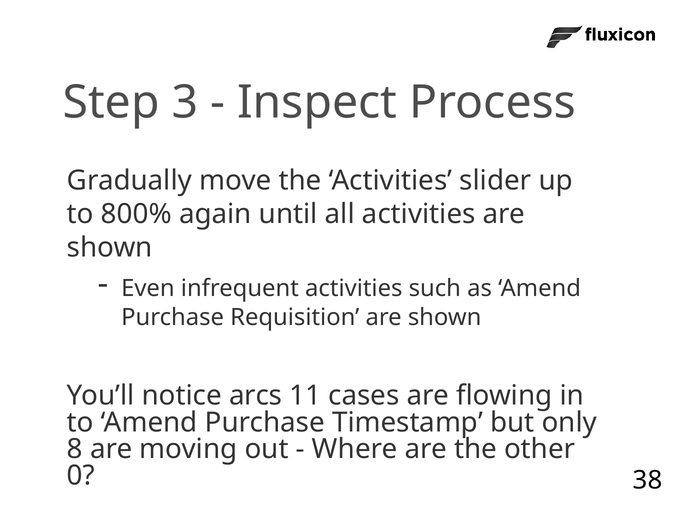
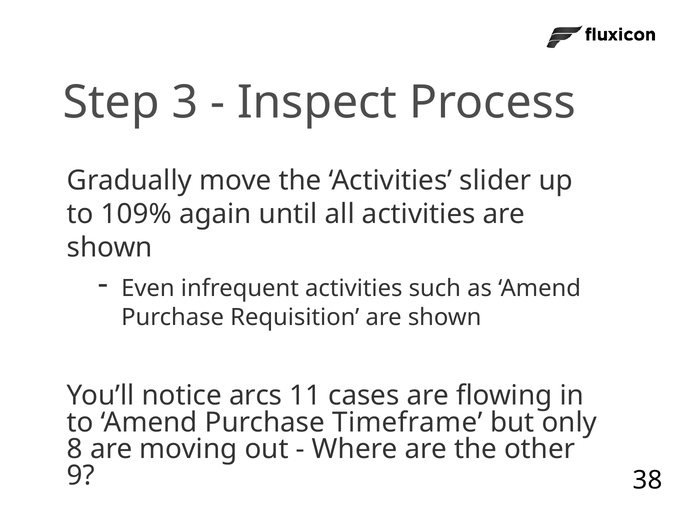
800%: 800% -> 109% (136, 214)
Timestamp: Timestamp -> Timeframe (407, 423)
0: 0 -> 9 (81, 476)
